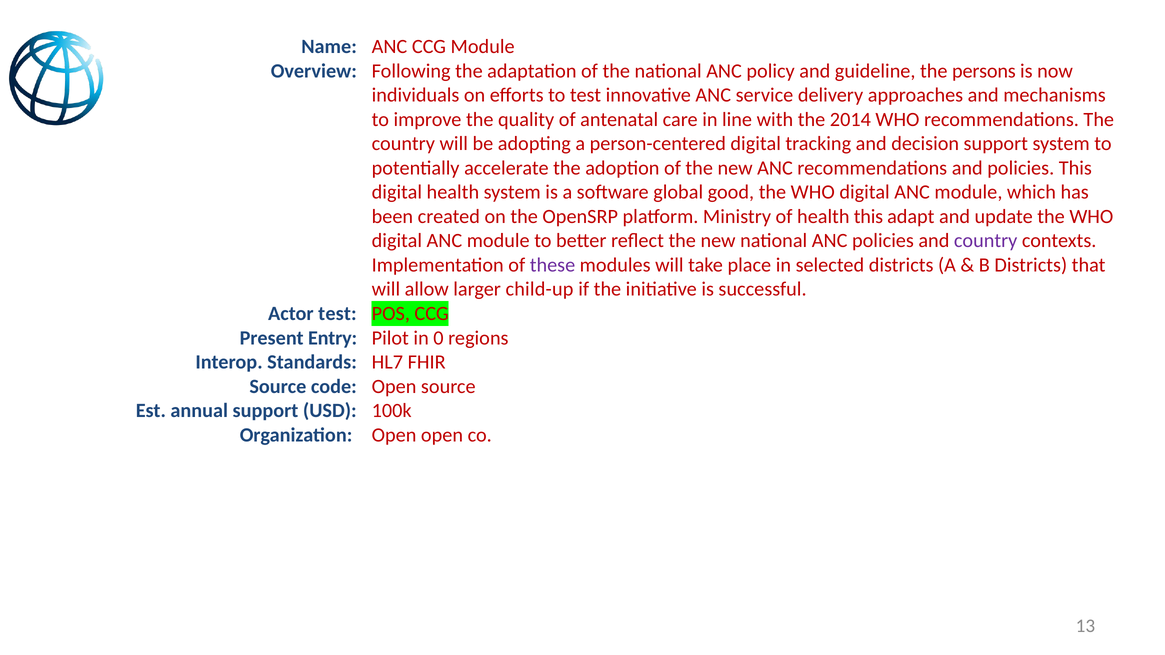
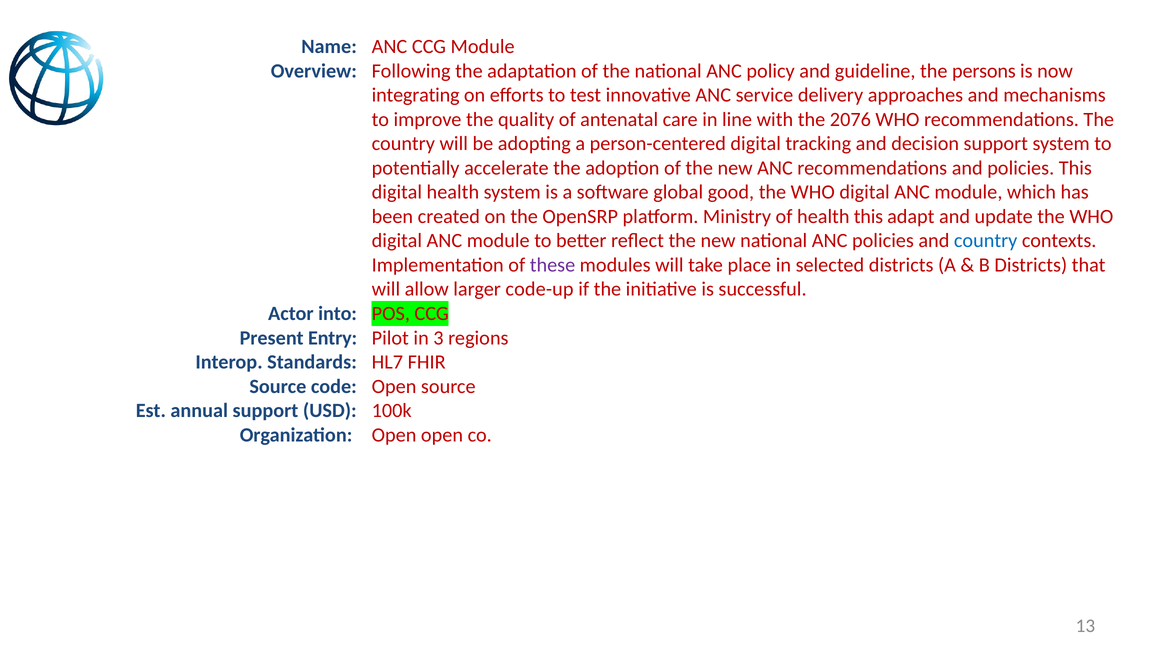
individuals: individuals -> integrating (416, 95)
2014: 2014 -> 2076 (850, 119)
country colour: purple -> blue (986, 241)
child-up: child-up -> code-up (540, 289)
Actor test: test -> into (338, 314)
0: 0 -> 3 (438, 338)
